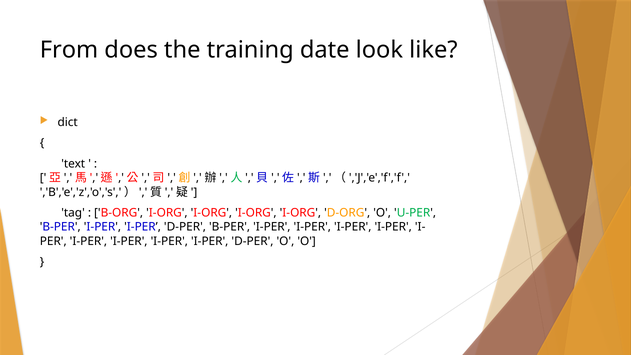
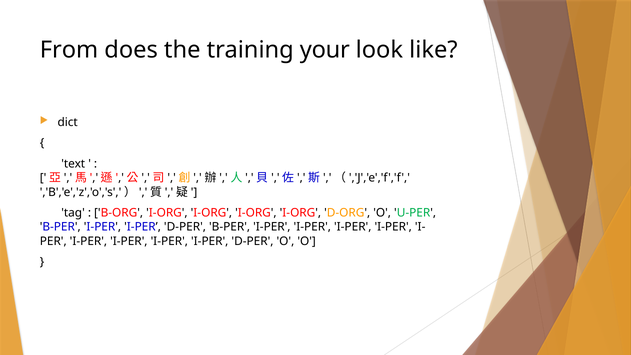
date: date -> your (325, 50)
